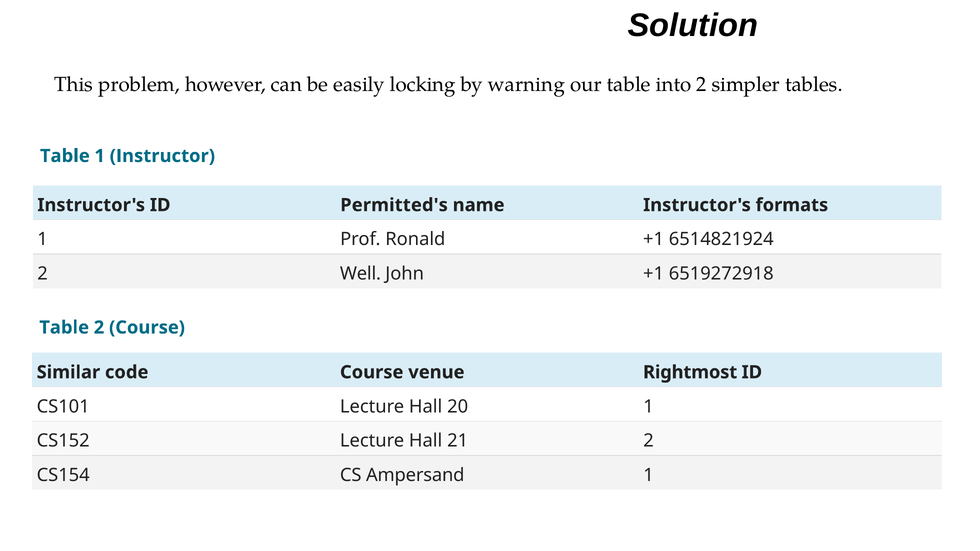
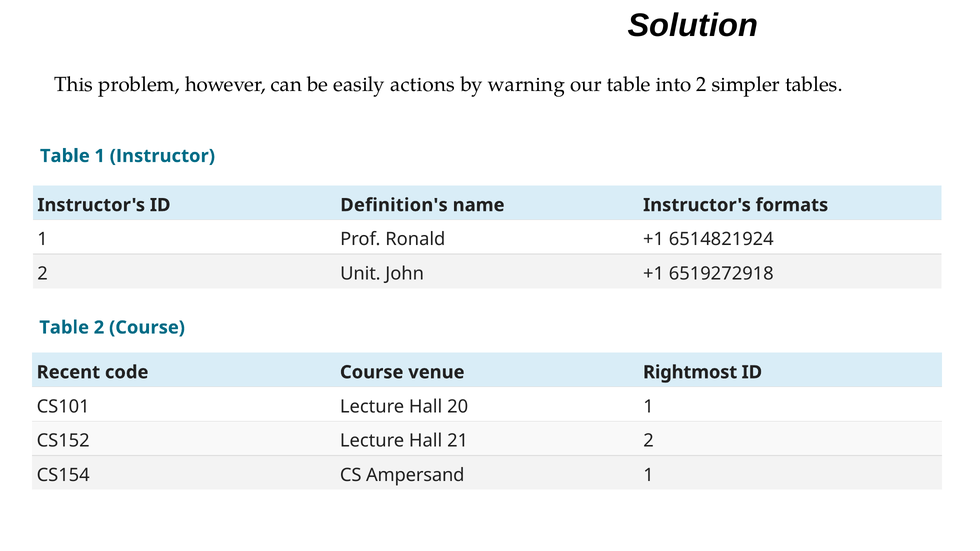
locking: locking -> actions (423, 85)
Permitted's: Permitted's -> Definition's (394, 205)
Well: Well -> Unit (360, 274)
Similar: Similar -> Recent (68, 372)
